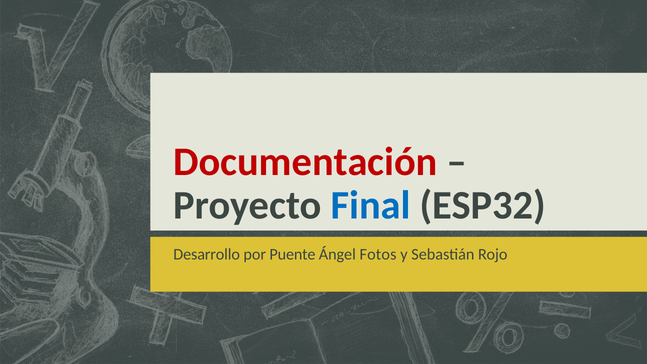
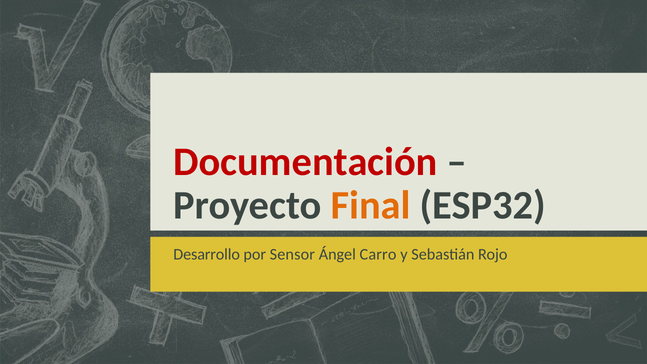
Final colour: blue -> orange (371, 205)
Puente: Puente -> Sensor (292, 254)
Fotos: Fotos -> Carro (378, 254)
